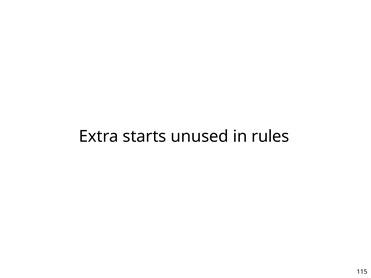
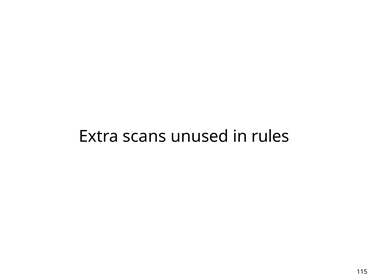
starts: starts -> scans (144, 137)
